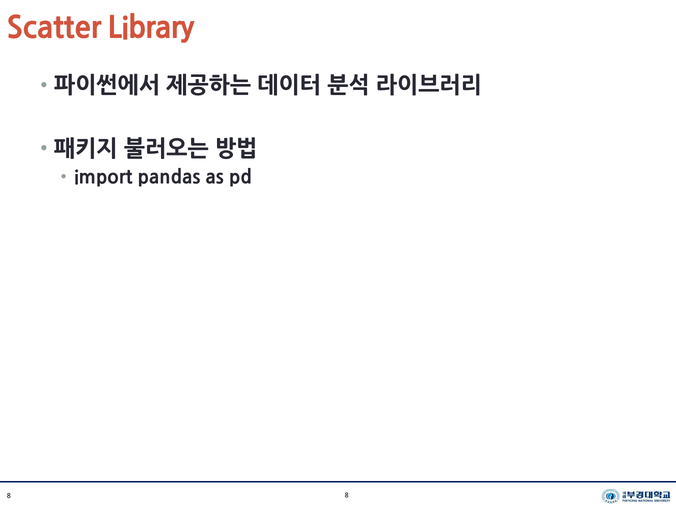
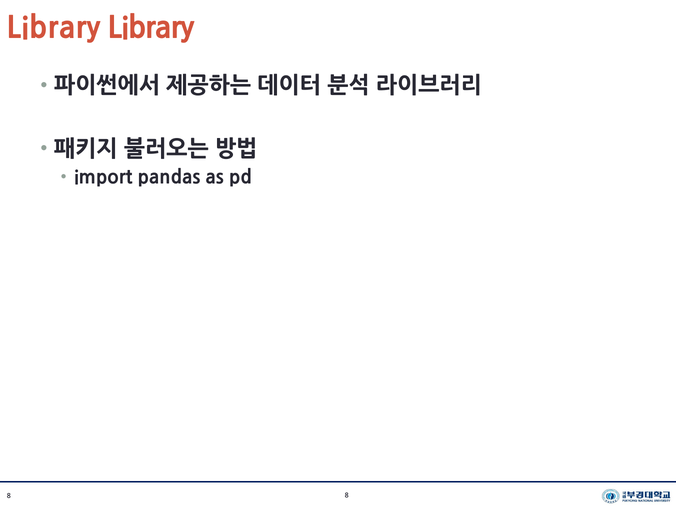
Scatter: Scatter -> Library (54, 28)
